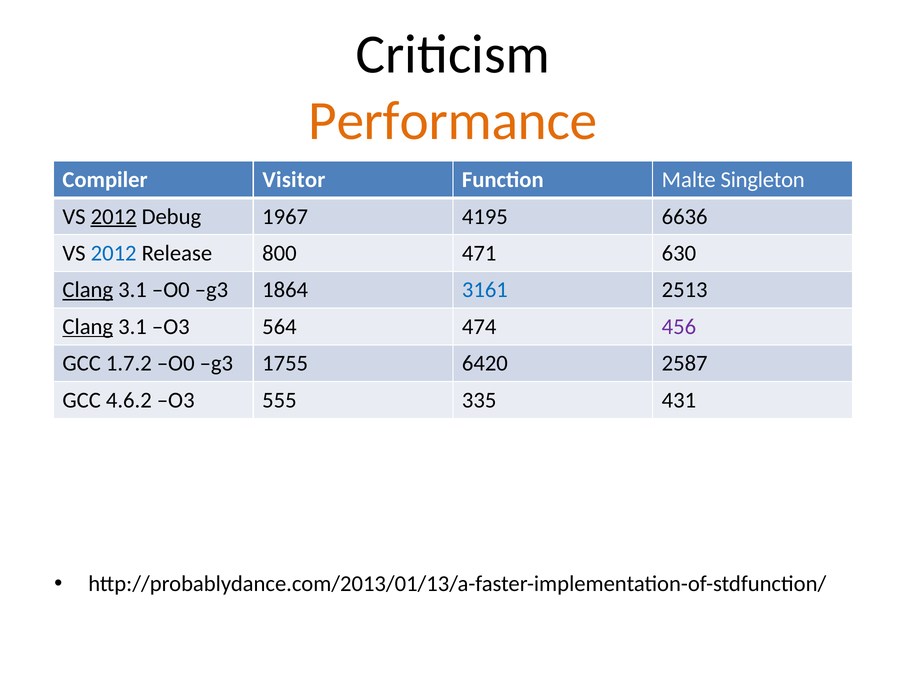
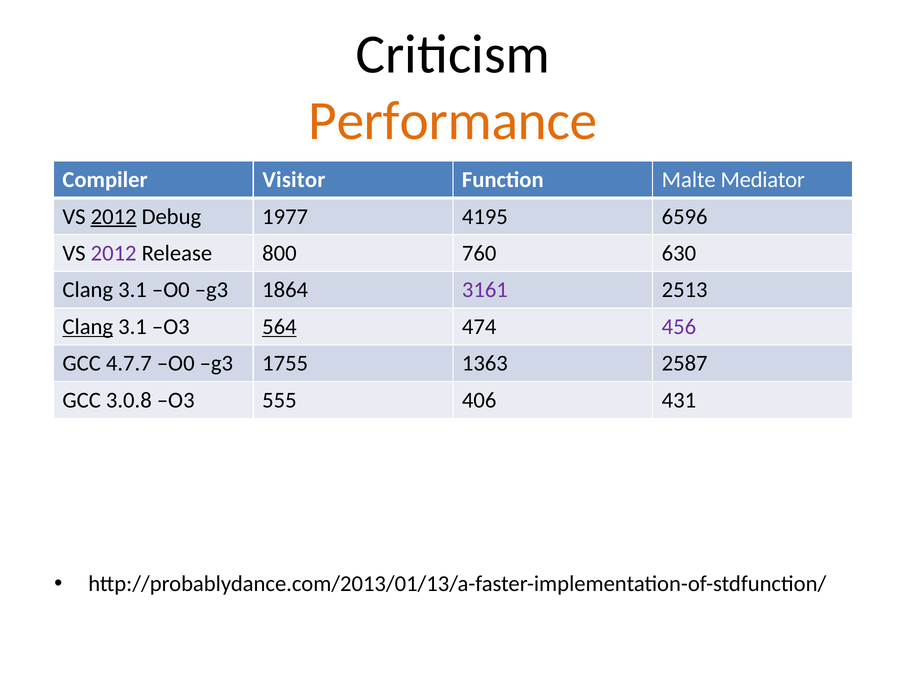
Singleton: Singleton -> Mediator (763, 180)
1967: 1967 -> 1977 (285, 216)
6636: 6636 -> 6596 (685, 216)
2012 colour: blue -> purple (114, 253)
471: 471 -> 760 (479, 253)
Clang underline: present -> none (88, 290)
3161 colour: blue -> purple (485, 290)
564 underline: none -> present (279, 326)
1.7.2: 1.7.2 -> 4.7.7 (129, 363)
6420: 6420 -> 1363 (485, 363)
4.6.2: 4.6.2 -> 3.0.8 (129, 400)
335: 335 -> 406 (479, 400)
